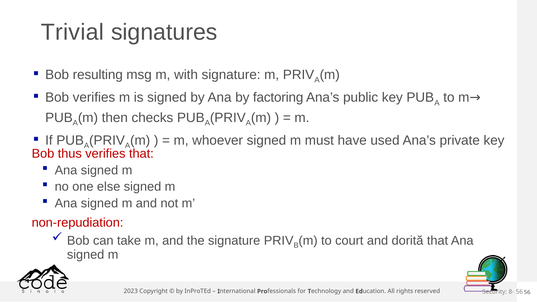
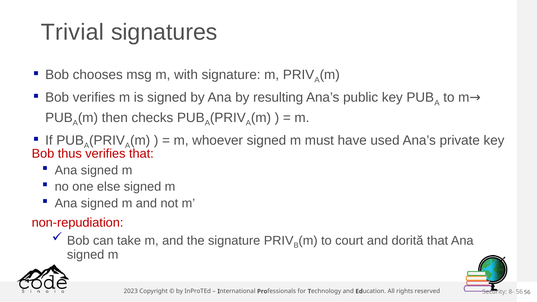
resulting: resulting -> chooses (98, 75)
factoring: factoring -> resulting (278, 98)
